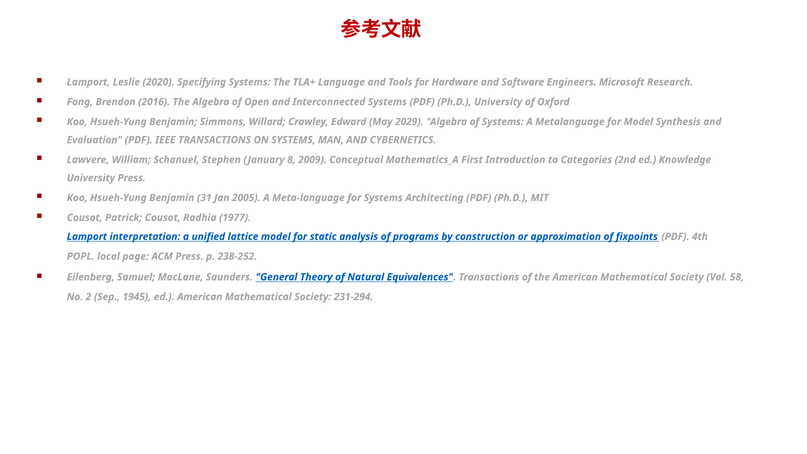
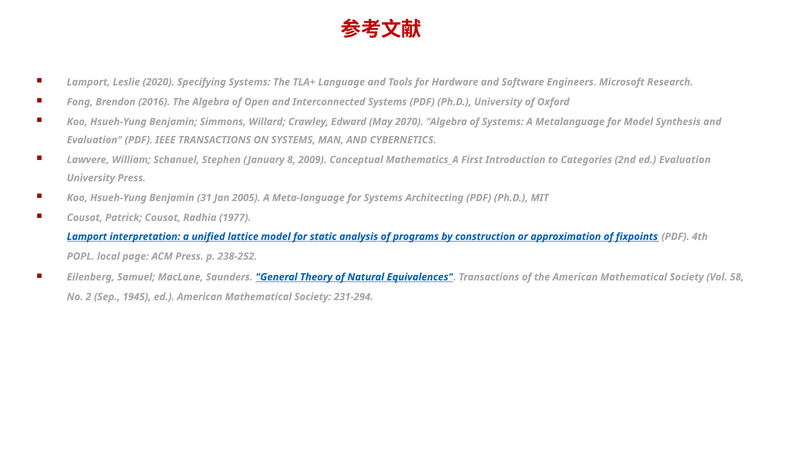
2029: 2029 -> 2070 (409, 122)
ed Knowledge: Knowledge -> Evaluation (685, 160)
